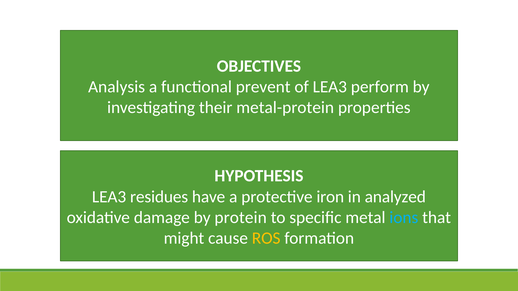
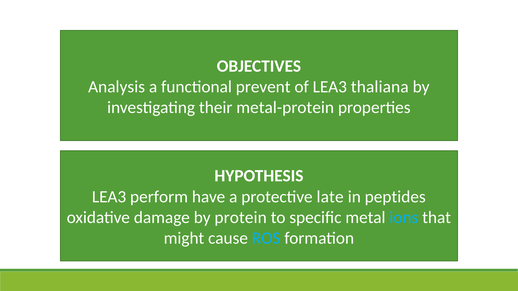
perform: perform -> thaliana (380, 87)
residues: residues -> perform (159, 197)
iron: iron -> late (330, 197)
analyzed: analyzed -> peptides (395, 197)
ROS colour: yellow -> light blue (266, 238)
